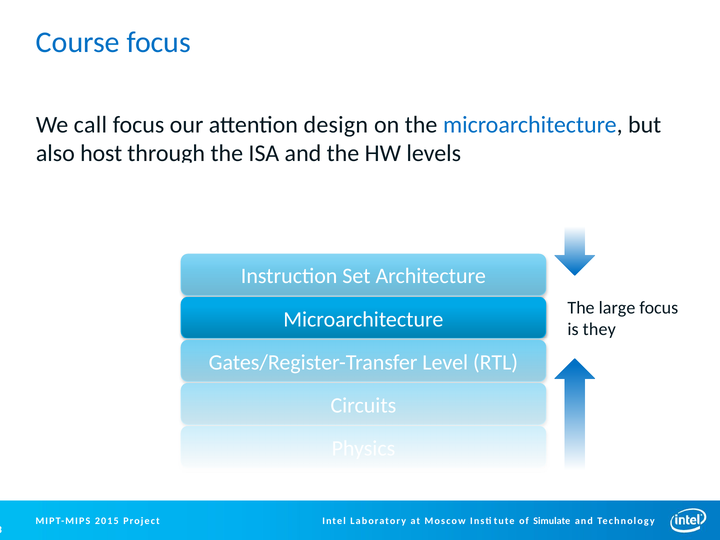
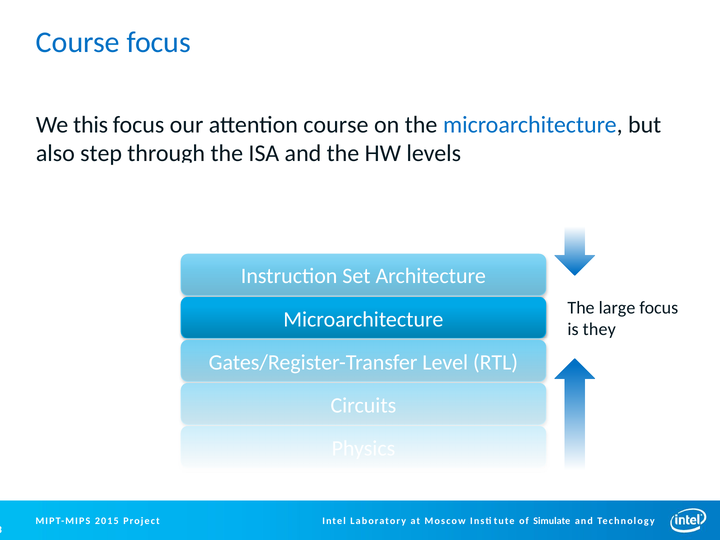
call: call -> this (91, 125)
attention design: design -> course (336, 125)
host: host -> step (101, 154)
